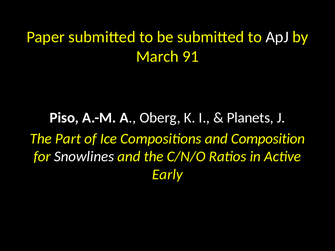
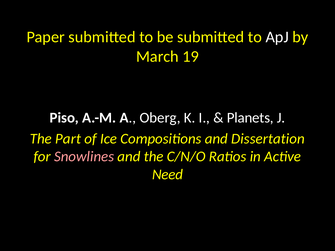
91: 91 -> 19 (191, 57)
Composition: Composition -> Dissertation (268, 139)
Snowlines colour: white -> pink (84, 157)
Early: Early -> Need (168, 175)
